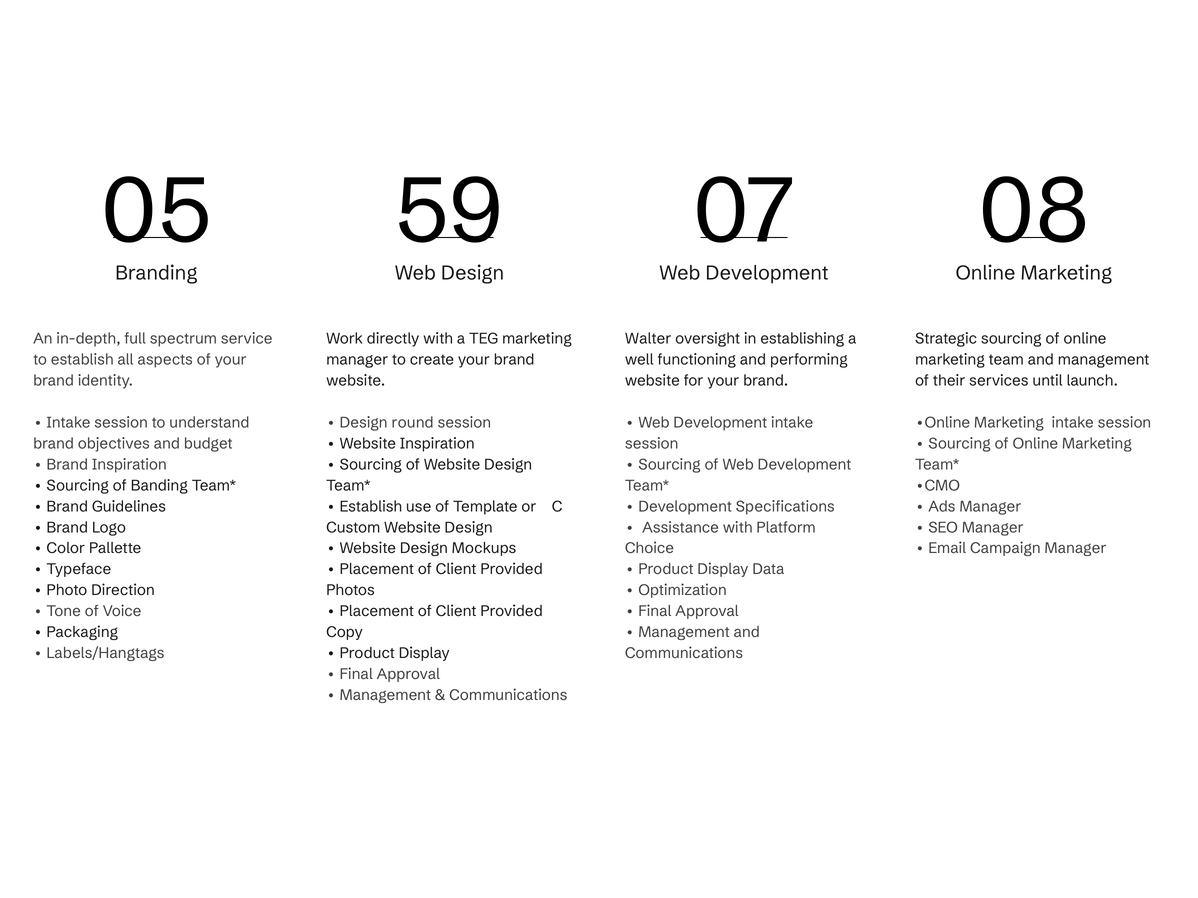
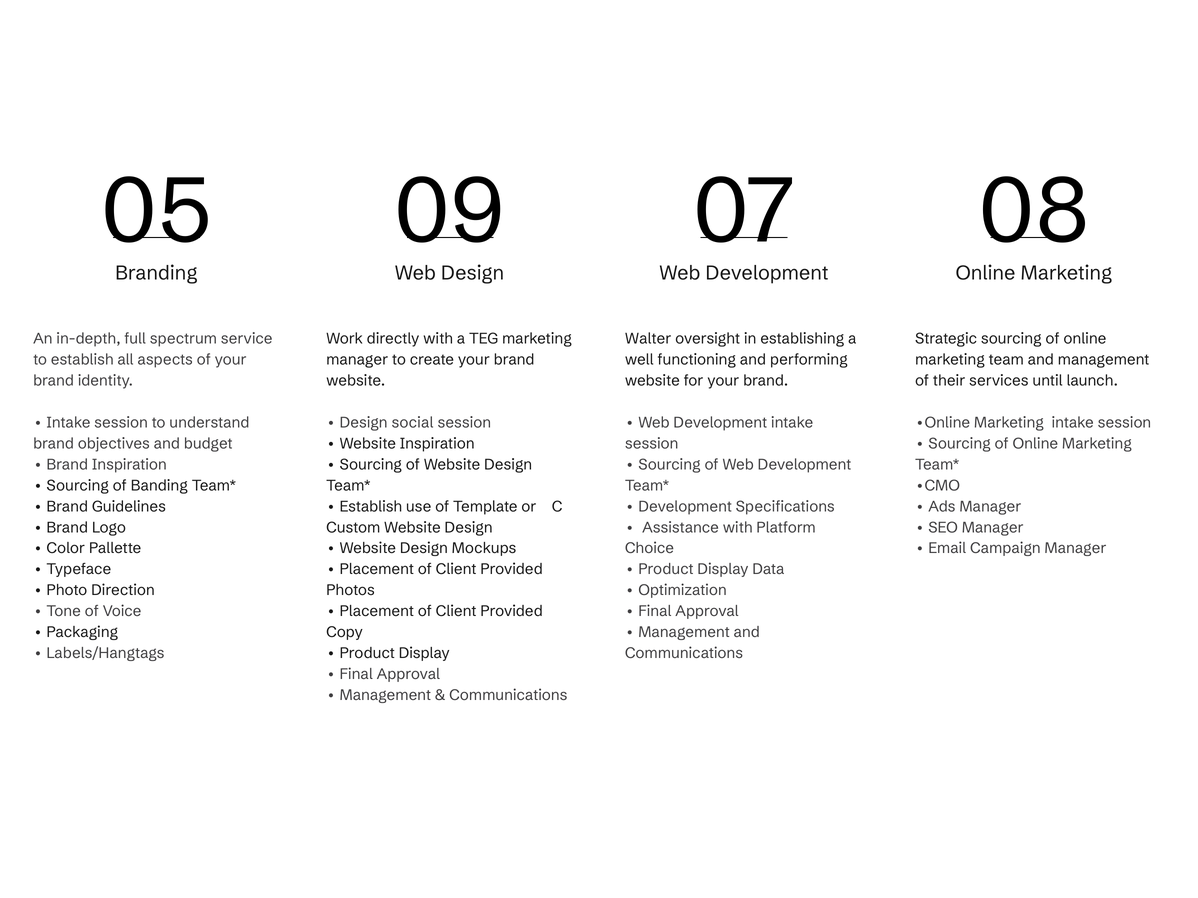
59: 59 -> 09 (450, 212)
round: round -> social (413, 423)
